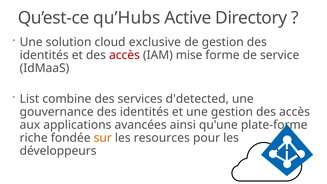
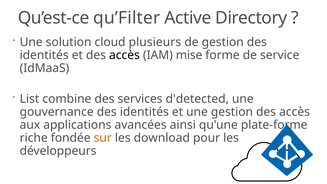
qu’Hubs: qu’Hubs -> qu’Filter (127, 18)
exclusive: exclusive -> plusieurs (155, 42)
accès colour: red -> black (124, 55)
resources: resources -> download (162, 138)
